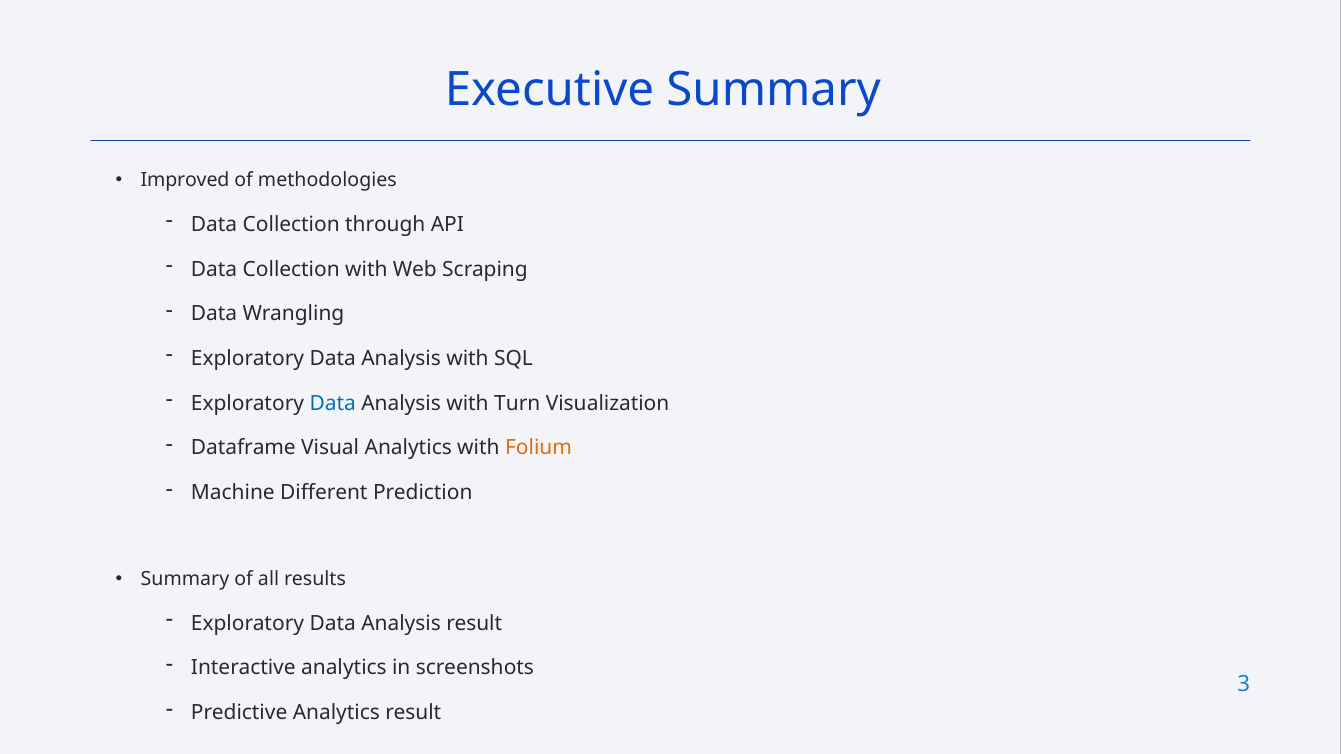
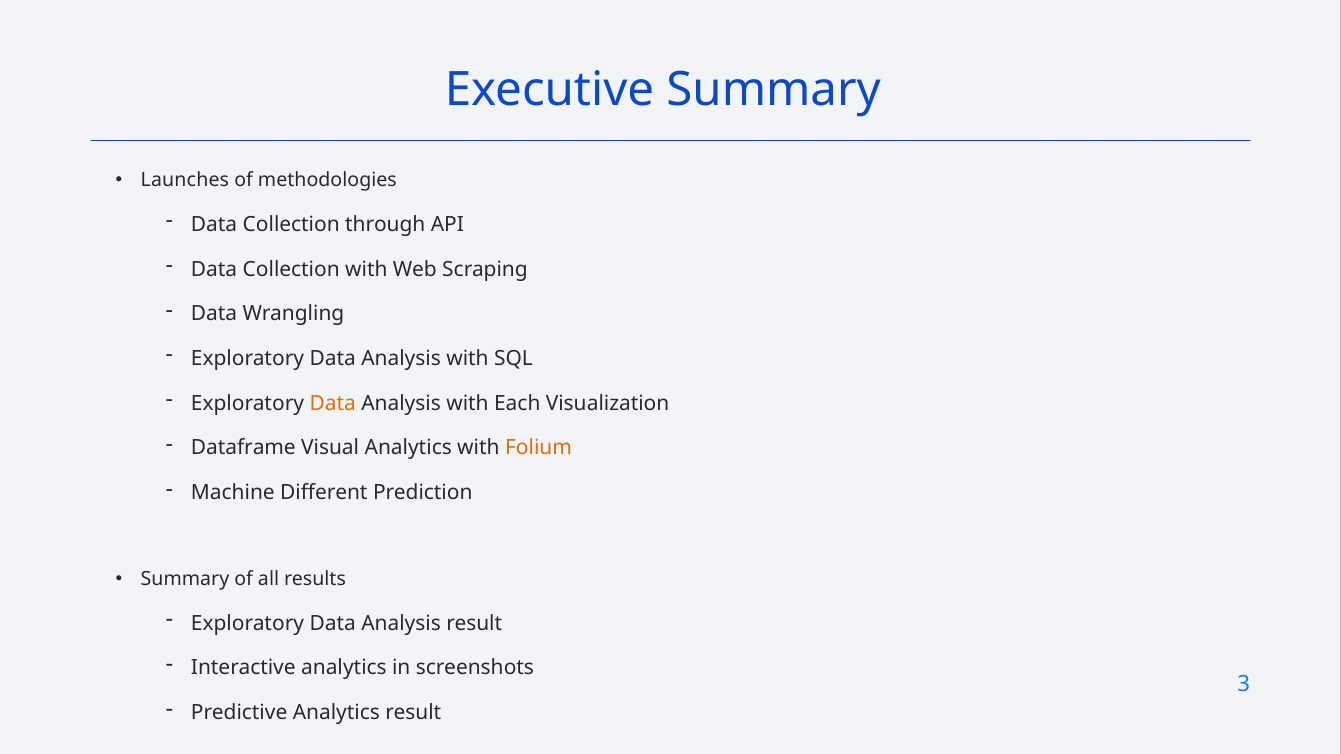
Improved: Improved -> Launches (185, 181)
Data colour: blue -> orange (333, 403)
Turn: Turn -> Each (517, 403)
